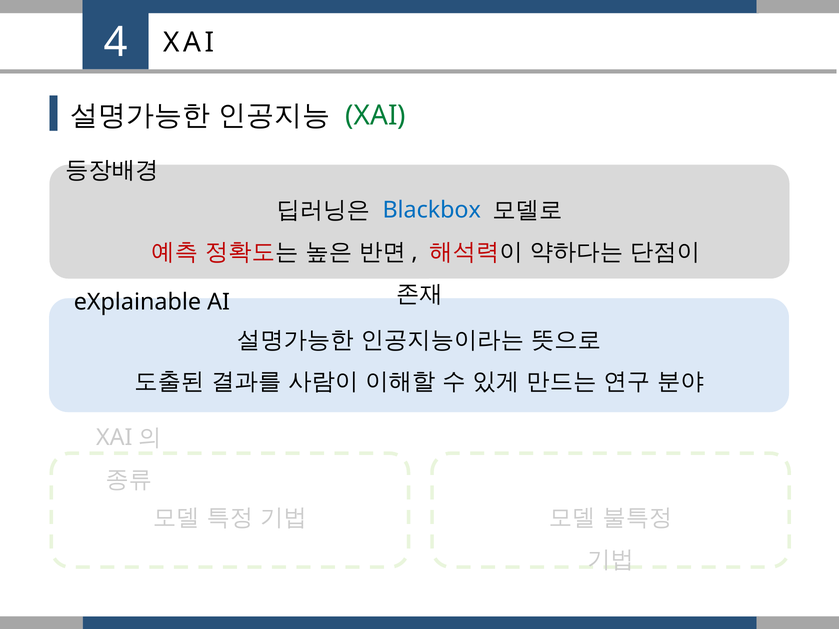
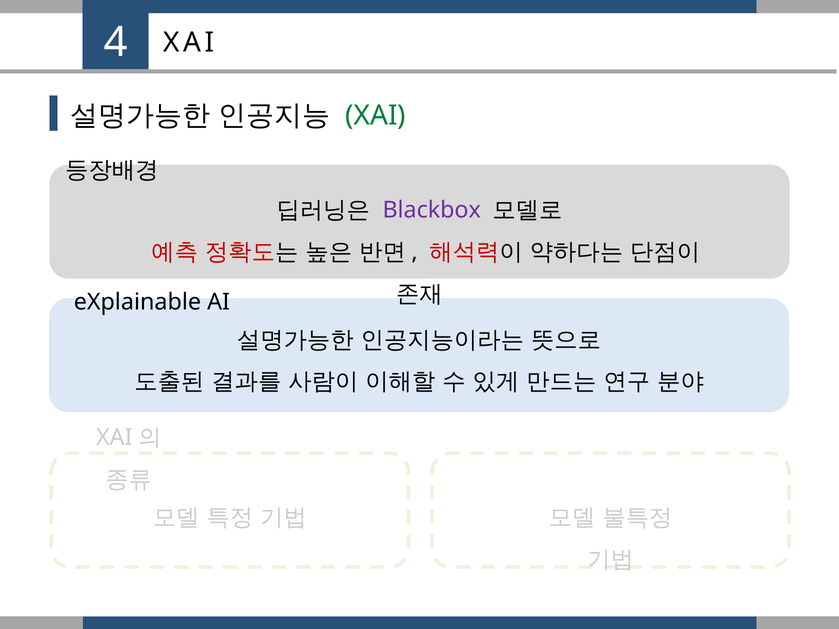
Blackbox colour: blue -> purple (432, 210)
